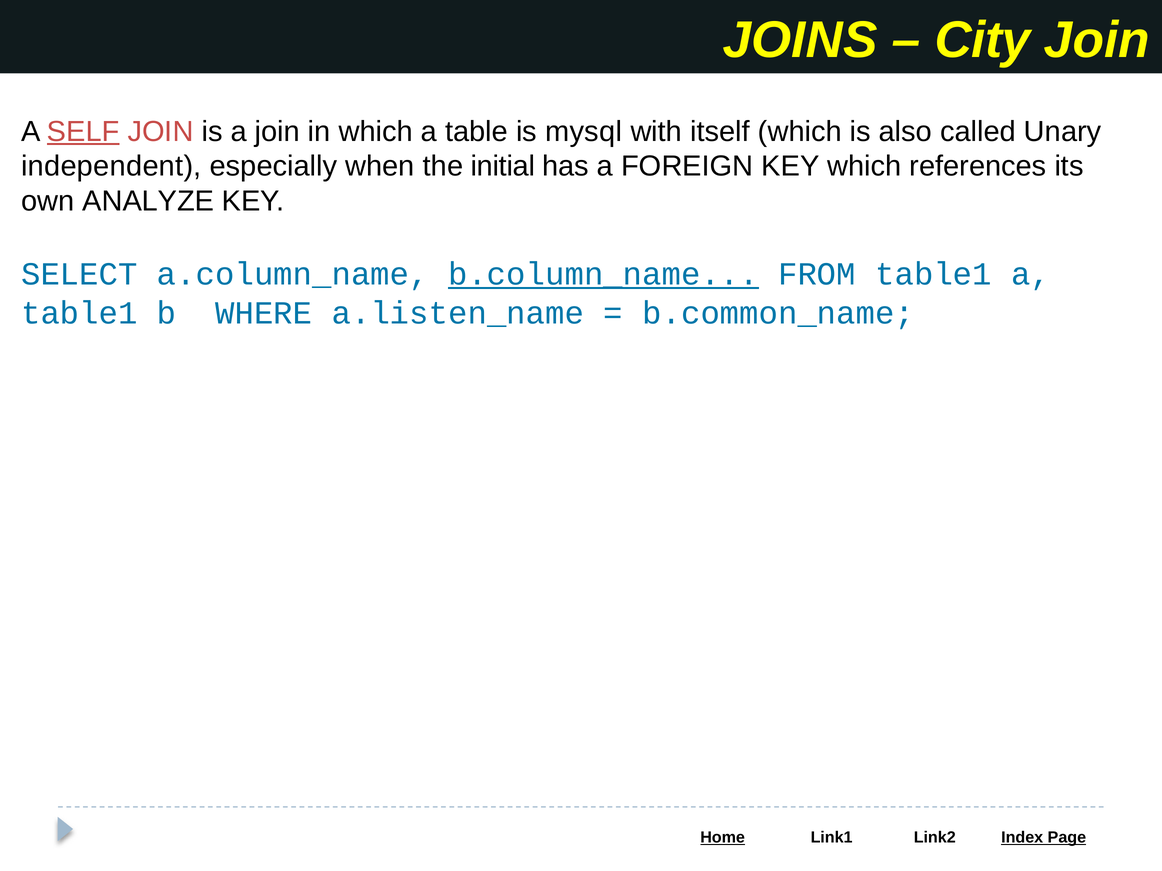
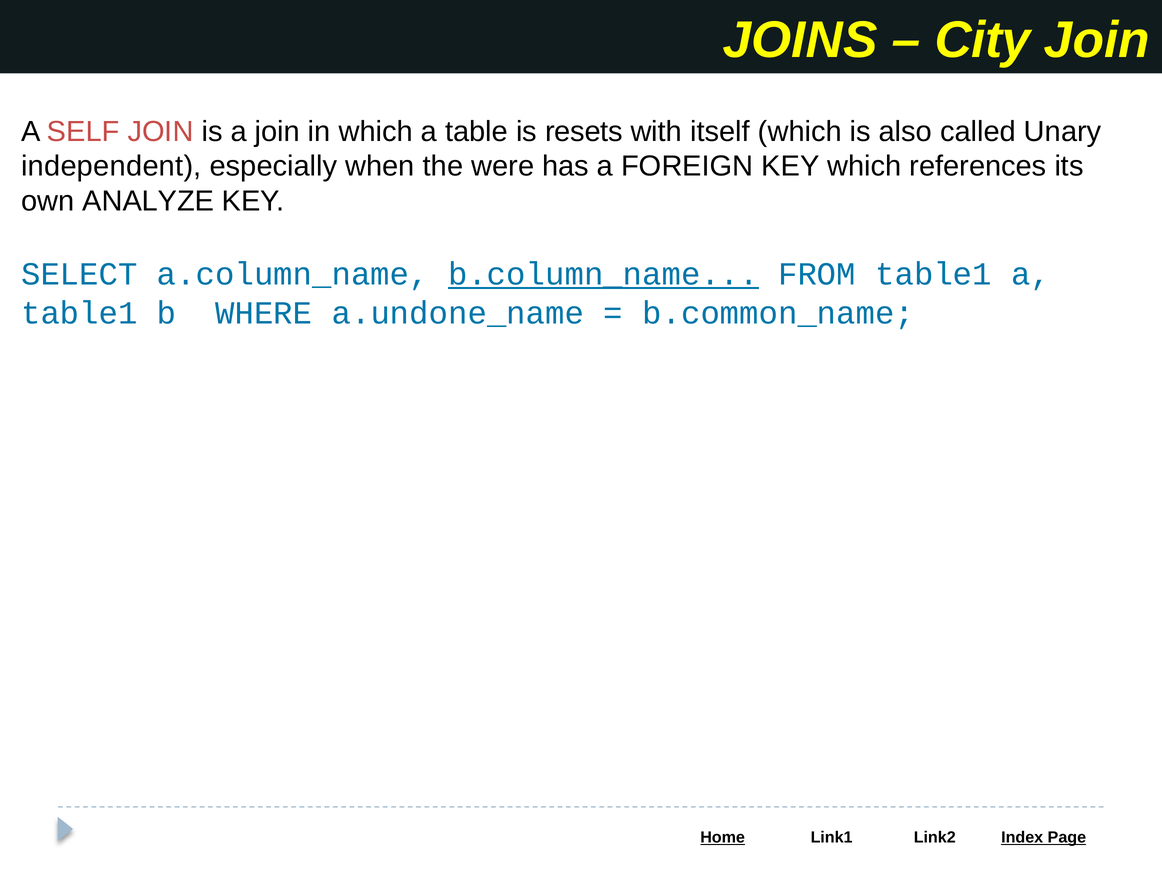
SELF underline: present -> none (83, 132)
mysql: mysql -> resets (584, 132)
initial: initial -> were (503, 166)
a.listen_name: a.listen_name -> a.undone_name (458, 313)
